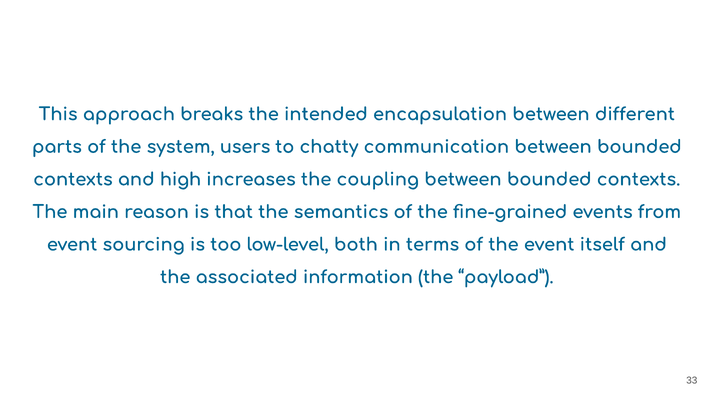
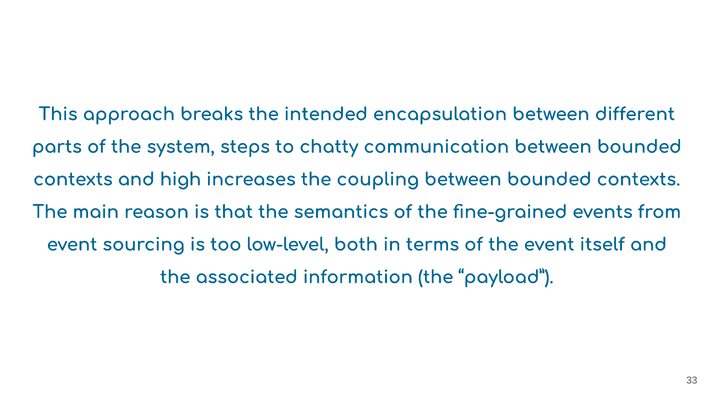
users: users -> steps (245, 147)
